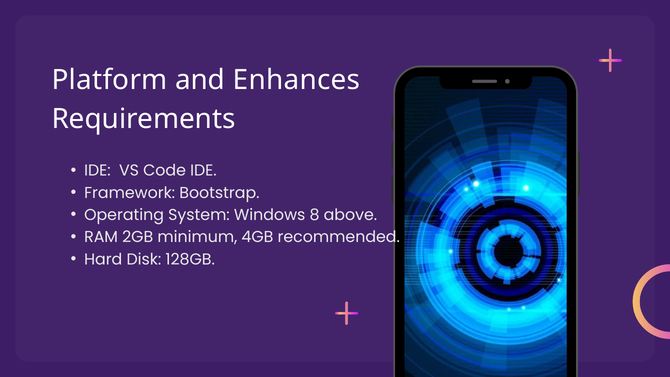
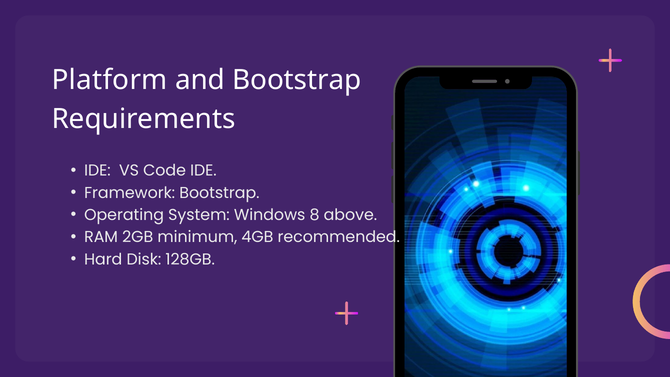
and Enhances: Enhances -> Bootstrap (297, 80)
